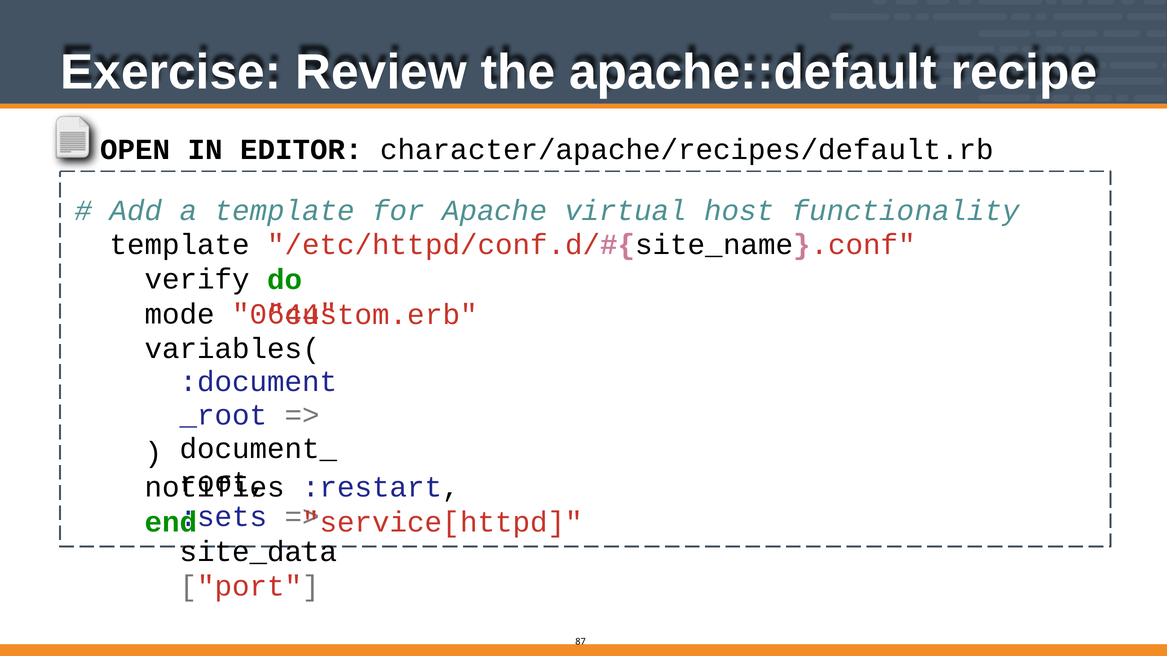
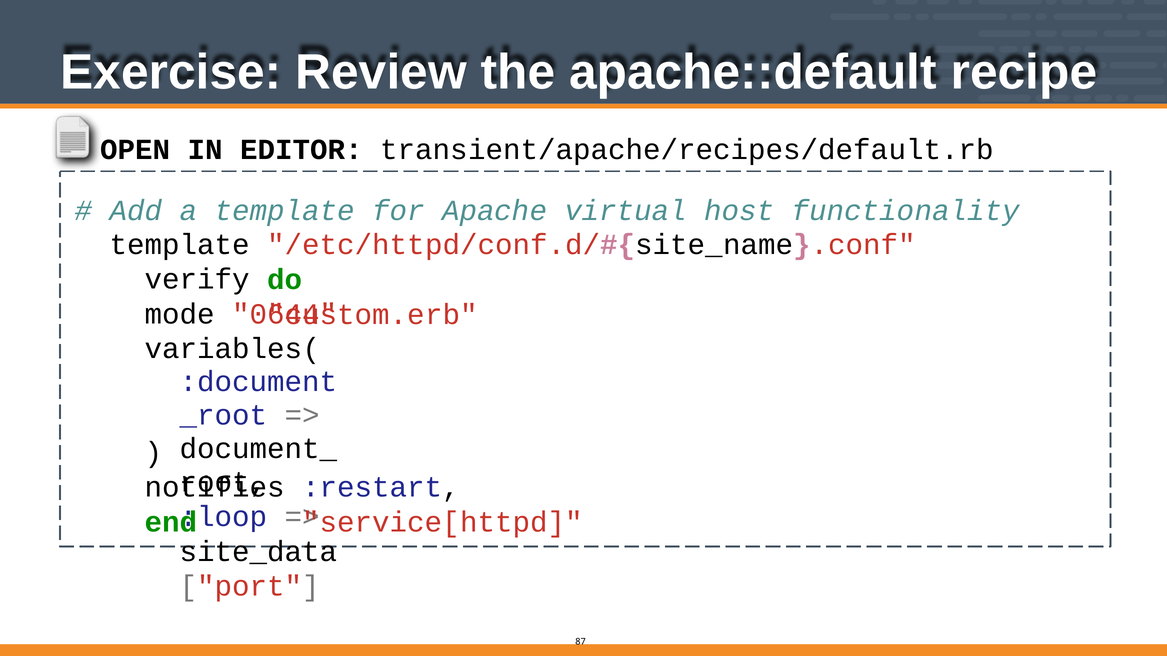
character/apache/recipes/default.rb: character/apache/recipes/default.rb -> transient/apache/recipes/default.rb (687, 150)
:sets: :sets -> :loop (224, 517)
